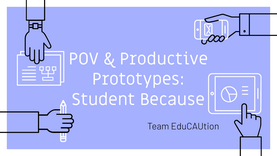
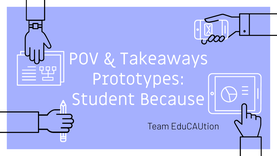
Productive: Productive -> Takeaways (164, 59)
